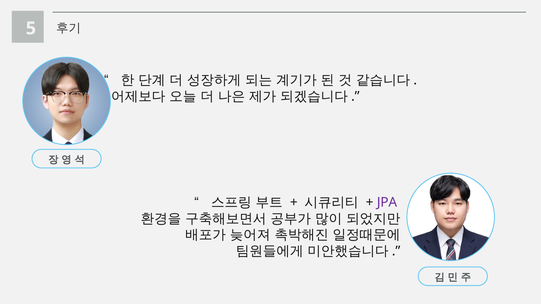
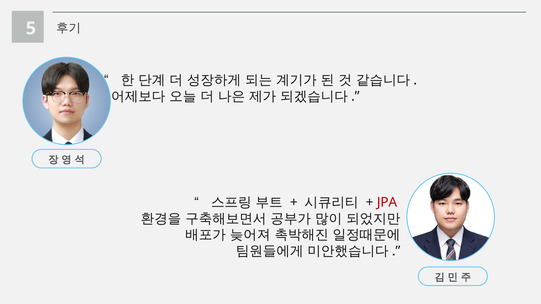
JPA colour: purple -> red (387, 203)
